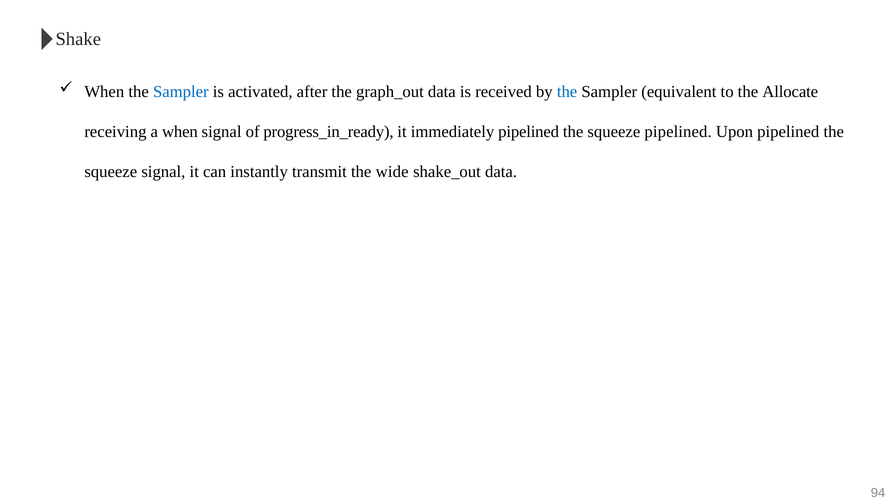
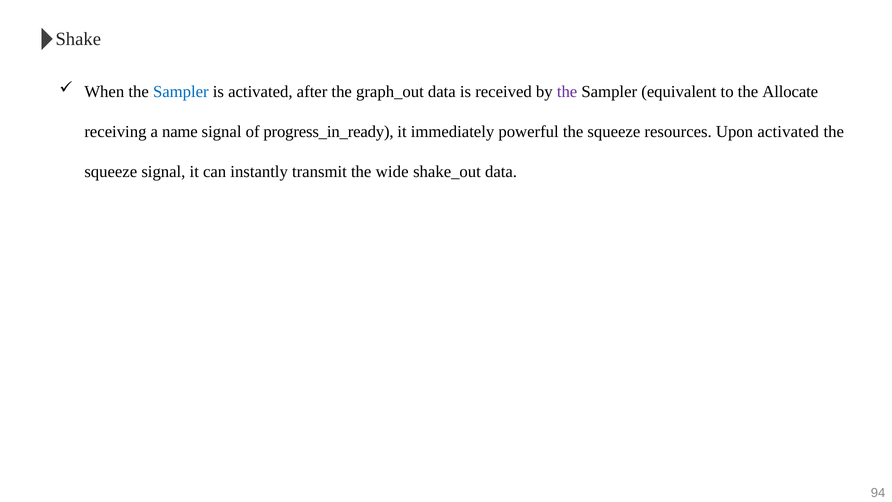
the colour: blue -> purple (567, 92)
a when: when -> name (180, 132)
immediately pipelined: pipelined -> powerful (529, 132)
squeeze pipelined: pipelined -> resources (678, 132)
Upon pipelined: pipelined -> activated (788, 132)
